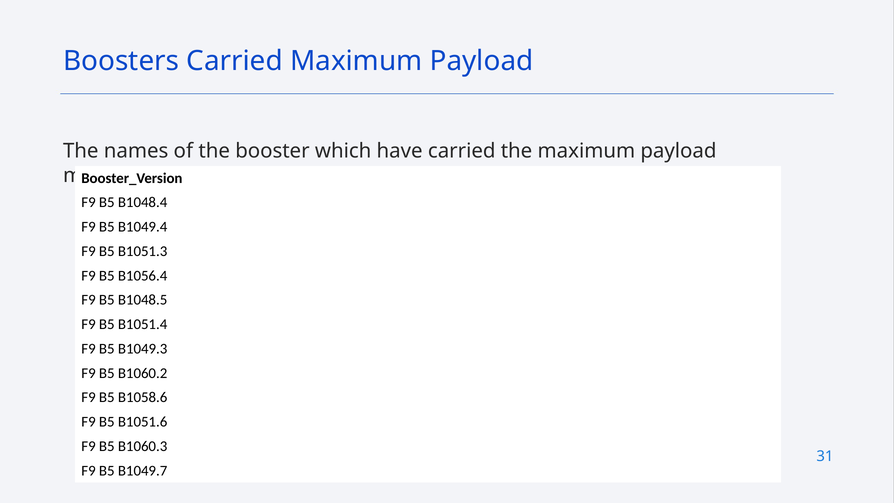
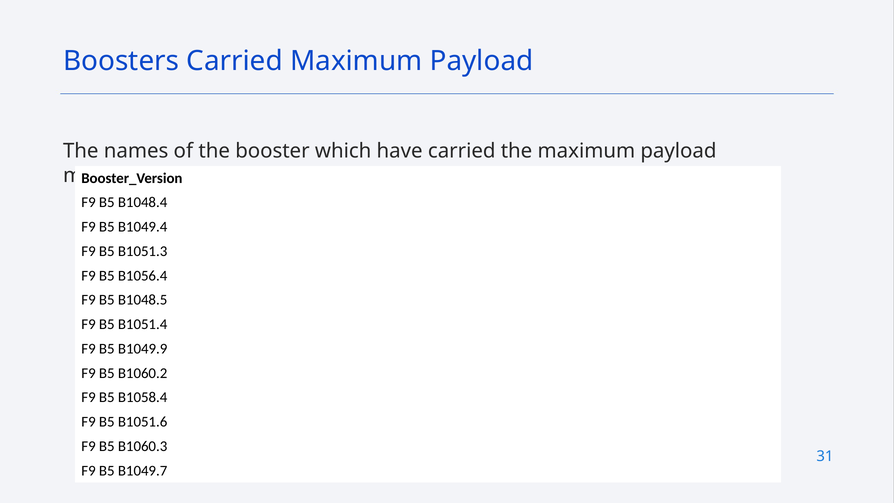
B1049.3: B1049.3 -> B1049.9 (143, 349)
B1058.6: B1058.6 -> B1058.4 (143, 397)
